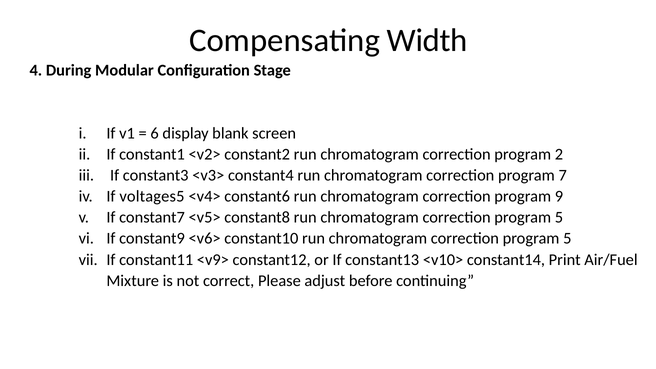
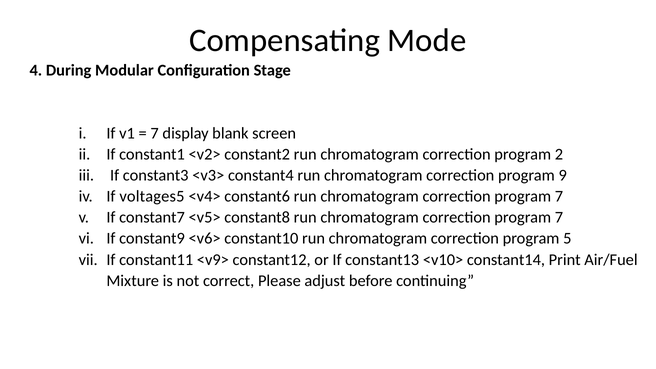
Width: Width -> Mode (427, 40)
6: 6 -> 7 (155, 133)
7: 7 -> 9 (563, 175)
9: 9 -> 7 (559, 196)
5: 5 -> 7 (559, 217)
